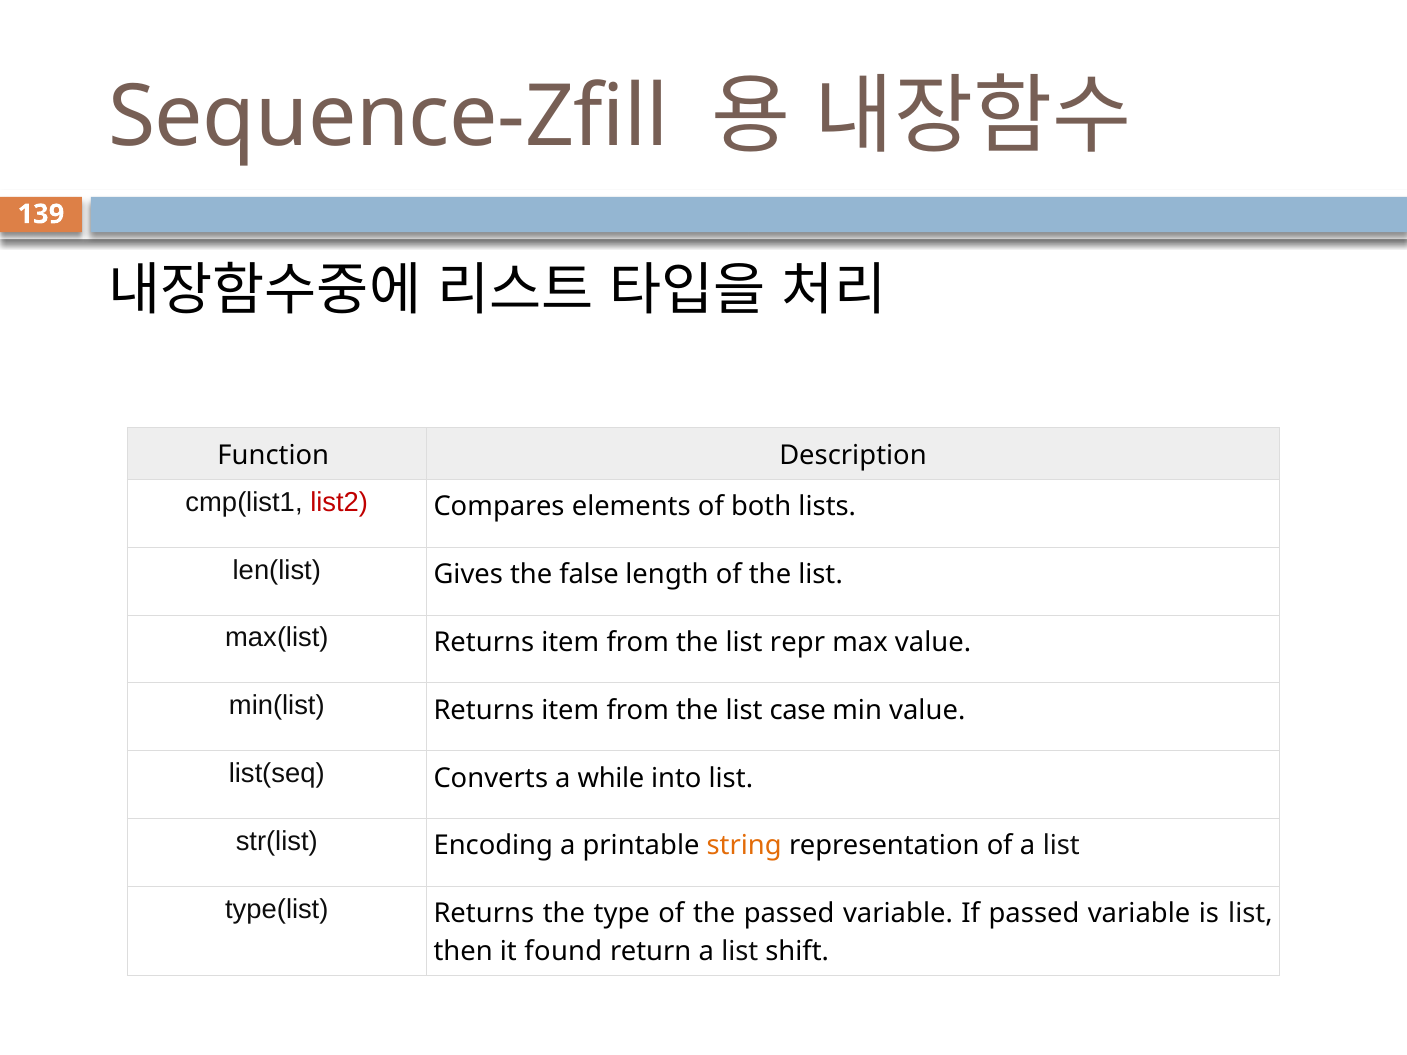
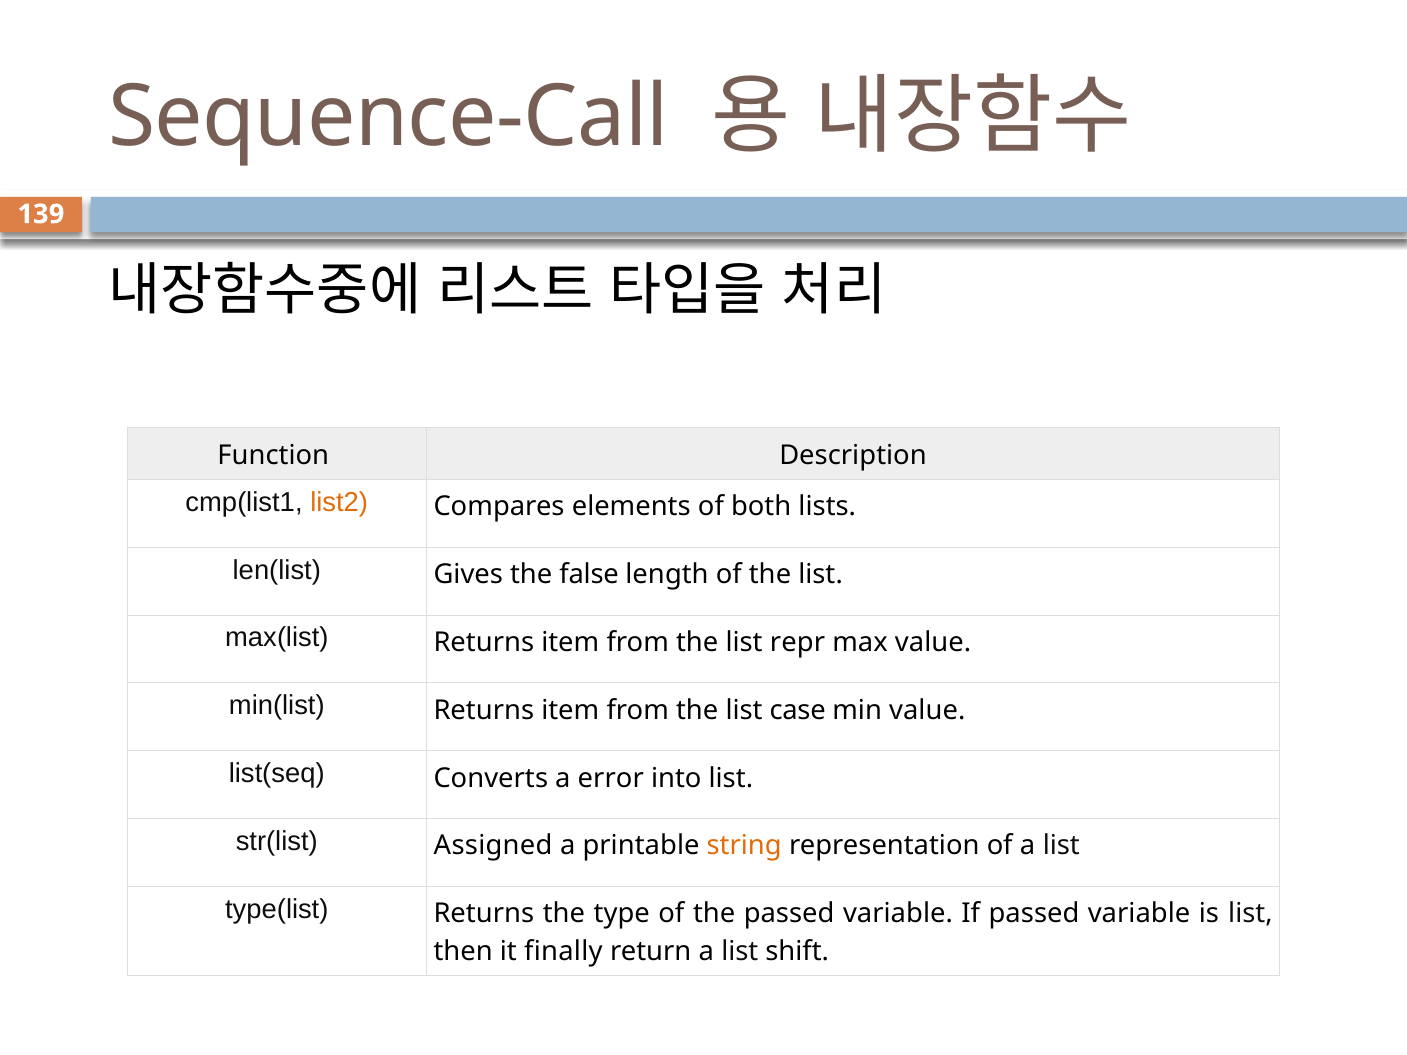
Sequence-Zfill: Sequence-Zfill -> Sequence-Call (388, 117)
list2 colour: red -> orange (339, 502)
while: while -> error (611, 778)
Encoding: Encoding -> Assigned (493, 846)
found: found -> finally (563, 951)
